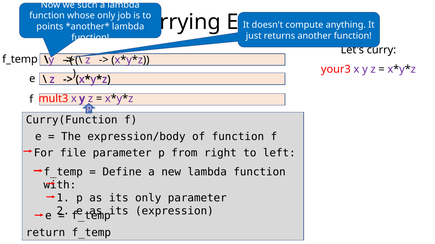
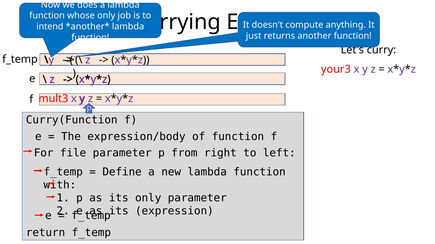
such: such -> does (87, 5)
points: points -> intend (50, 27)
